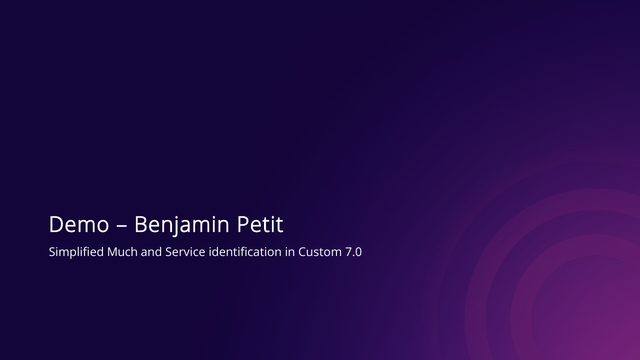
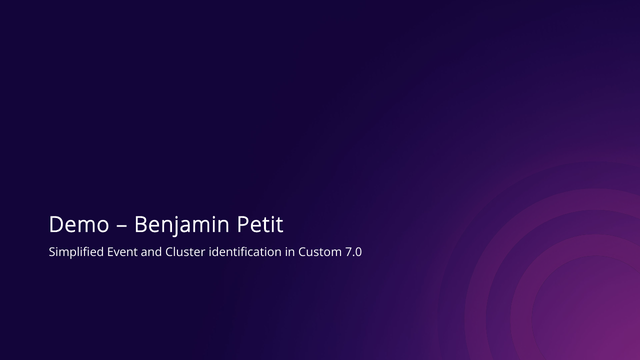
Much: Much -> Event (122, 252)
Service: Service -> Cluster (185, 252)
